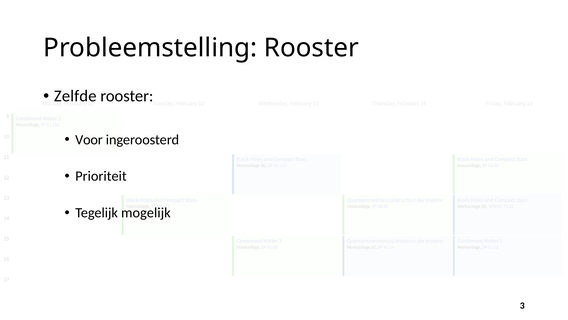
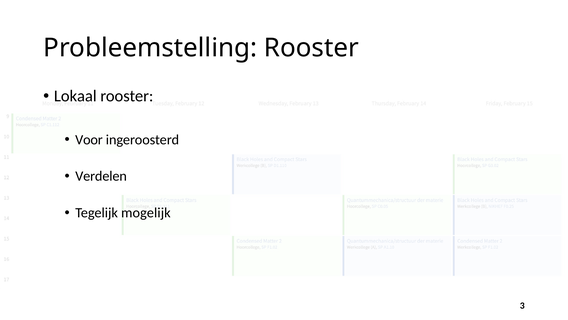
Zelfde: Zelfde -> Lokaal (75, 96)
Prioriteit: Prioriteit -> Verdelen (101, 176)
